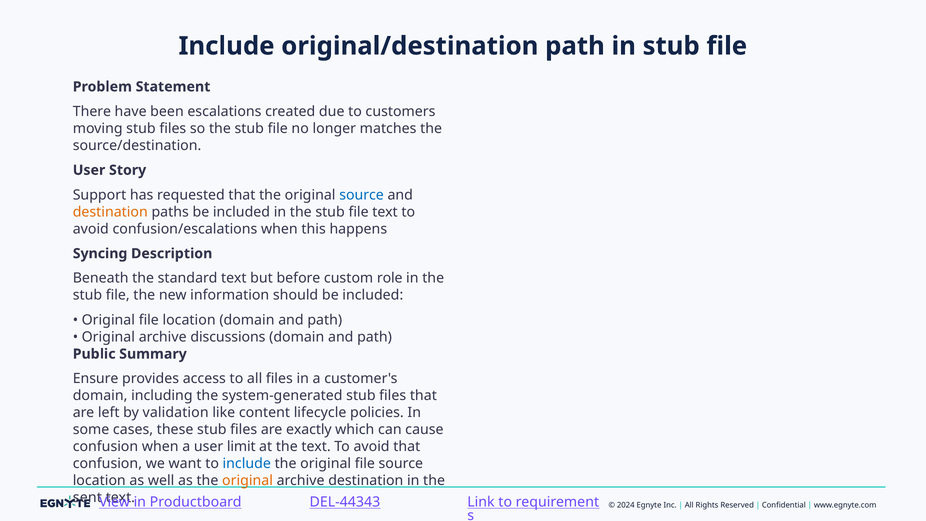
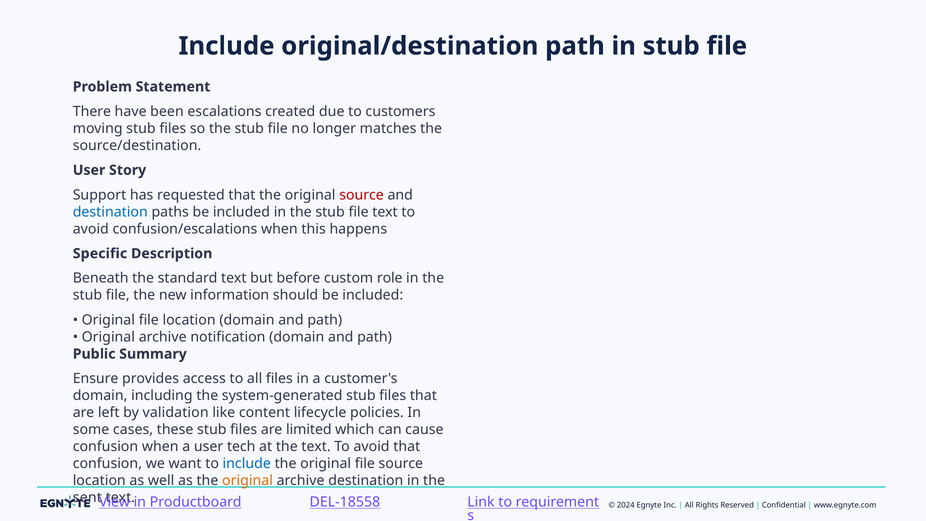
source colour: blue -> red (362, 195)
destination colour: orange -> blue (110, 212)
Syncing: Syncing -> Specific (100, 254)
discussions: discussions -> notification (228, 337)
exactly: exactly -> limited (309, 430)
limit: limit -> tech (241, 447)
DEL-44343: DEL-44343 -> DEL-18558 (345, 502)
